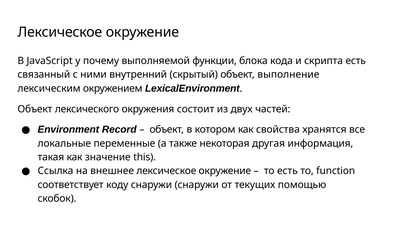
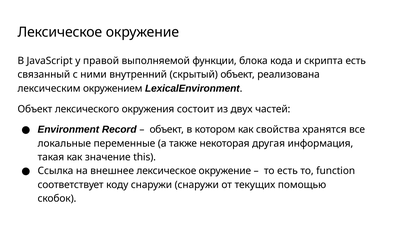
почему: почему -> правой (101, 61)
выполнение: выполнение -> реализована (288, 75)
